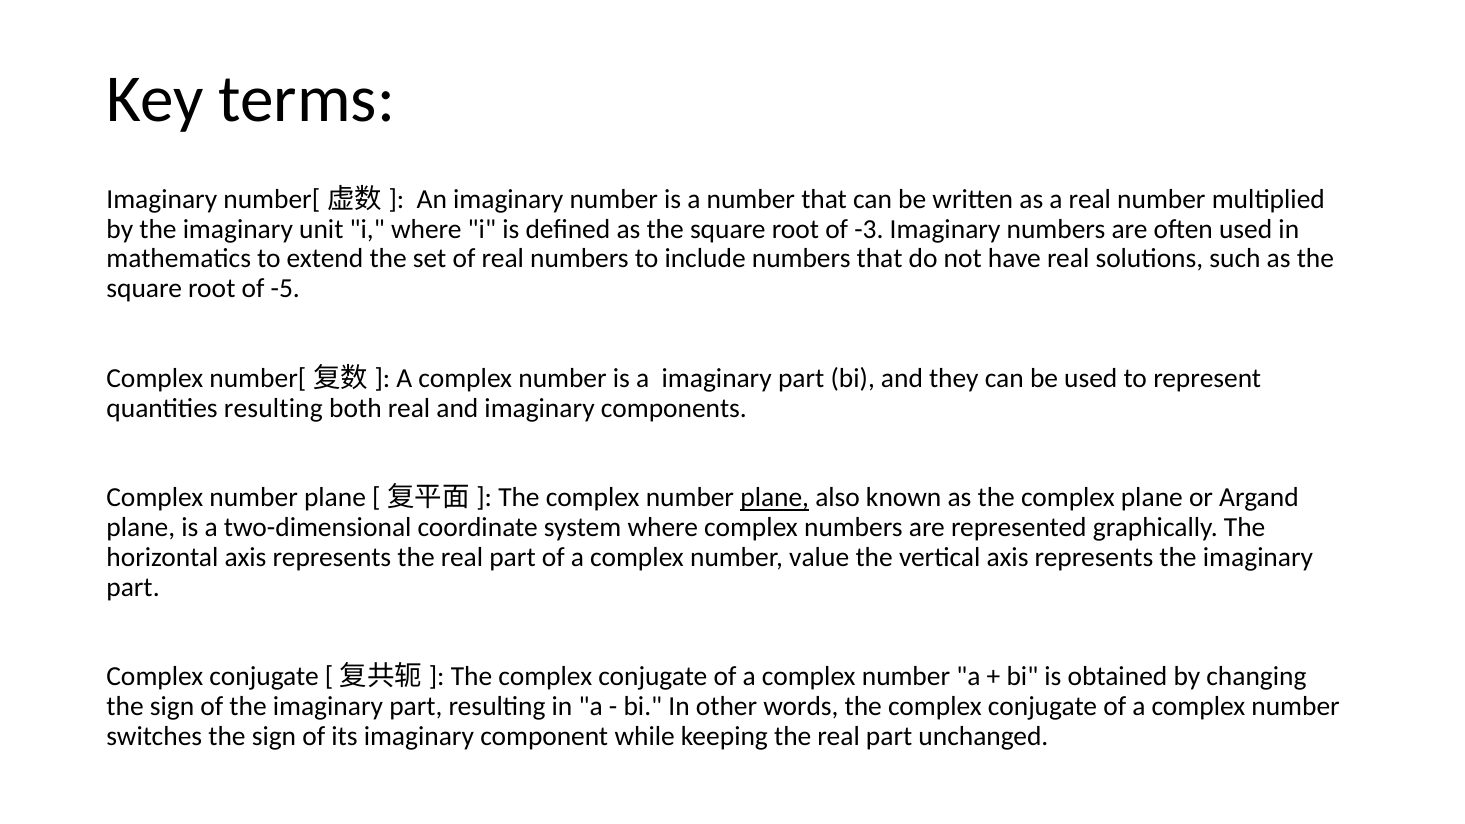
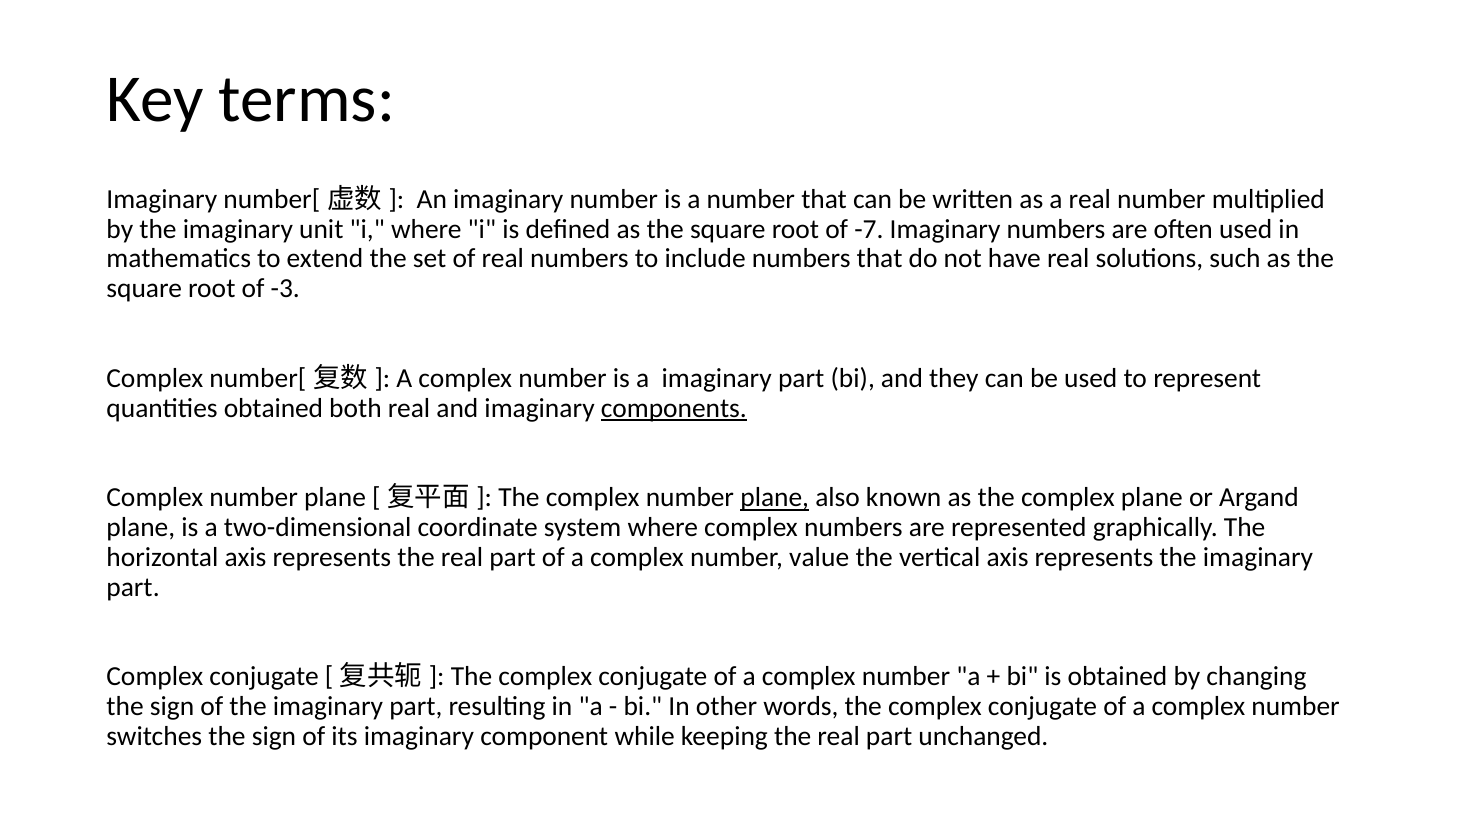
-3: -3 -> -7 (869, 229)
-5: -5 -> -3 (285, 289)
quantities resulting: resulting -> obtained (273, 408)
components underline: none -> present (674, 408)
